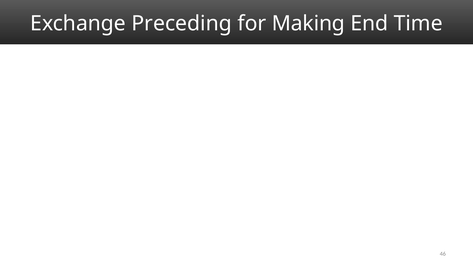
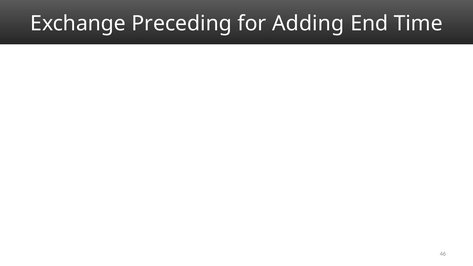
Making: Making -> Adding (308, 24)
